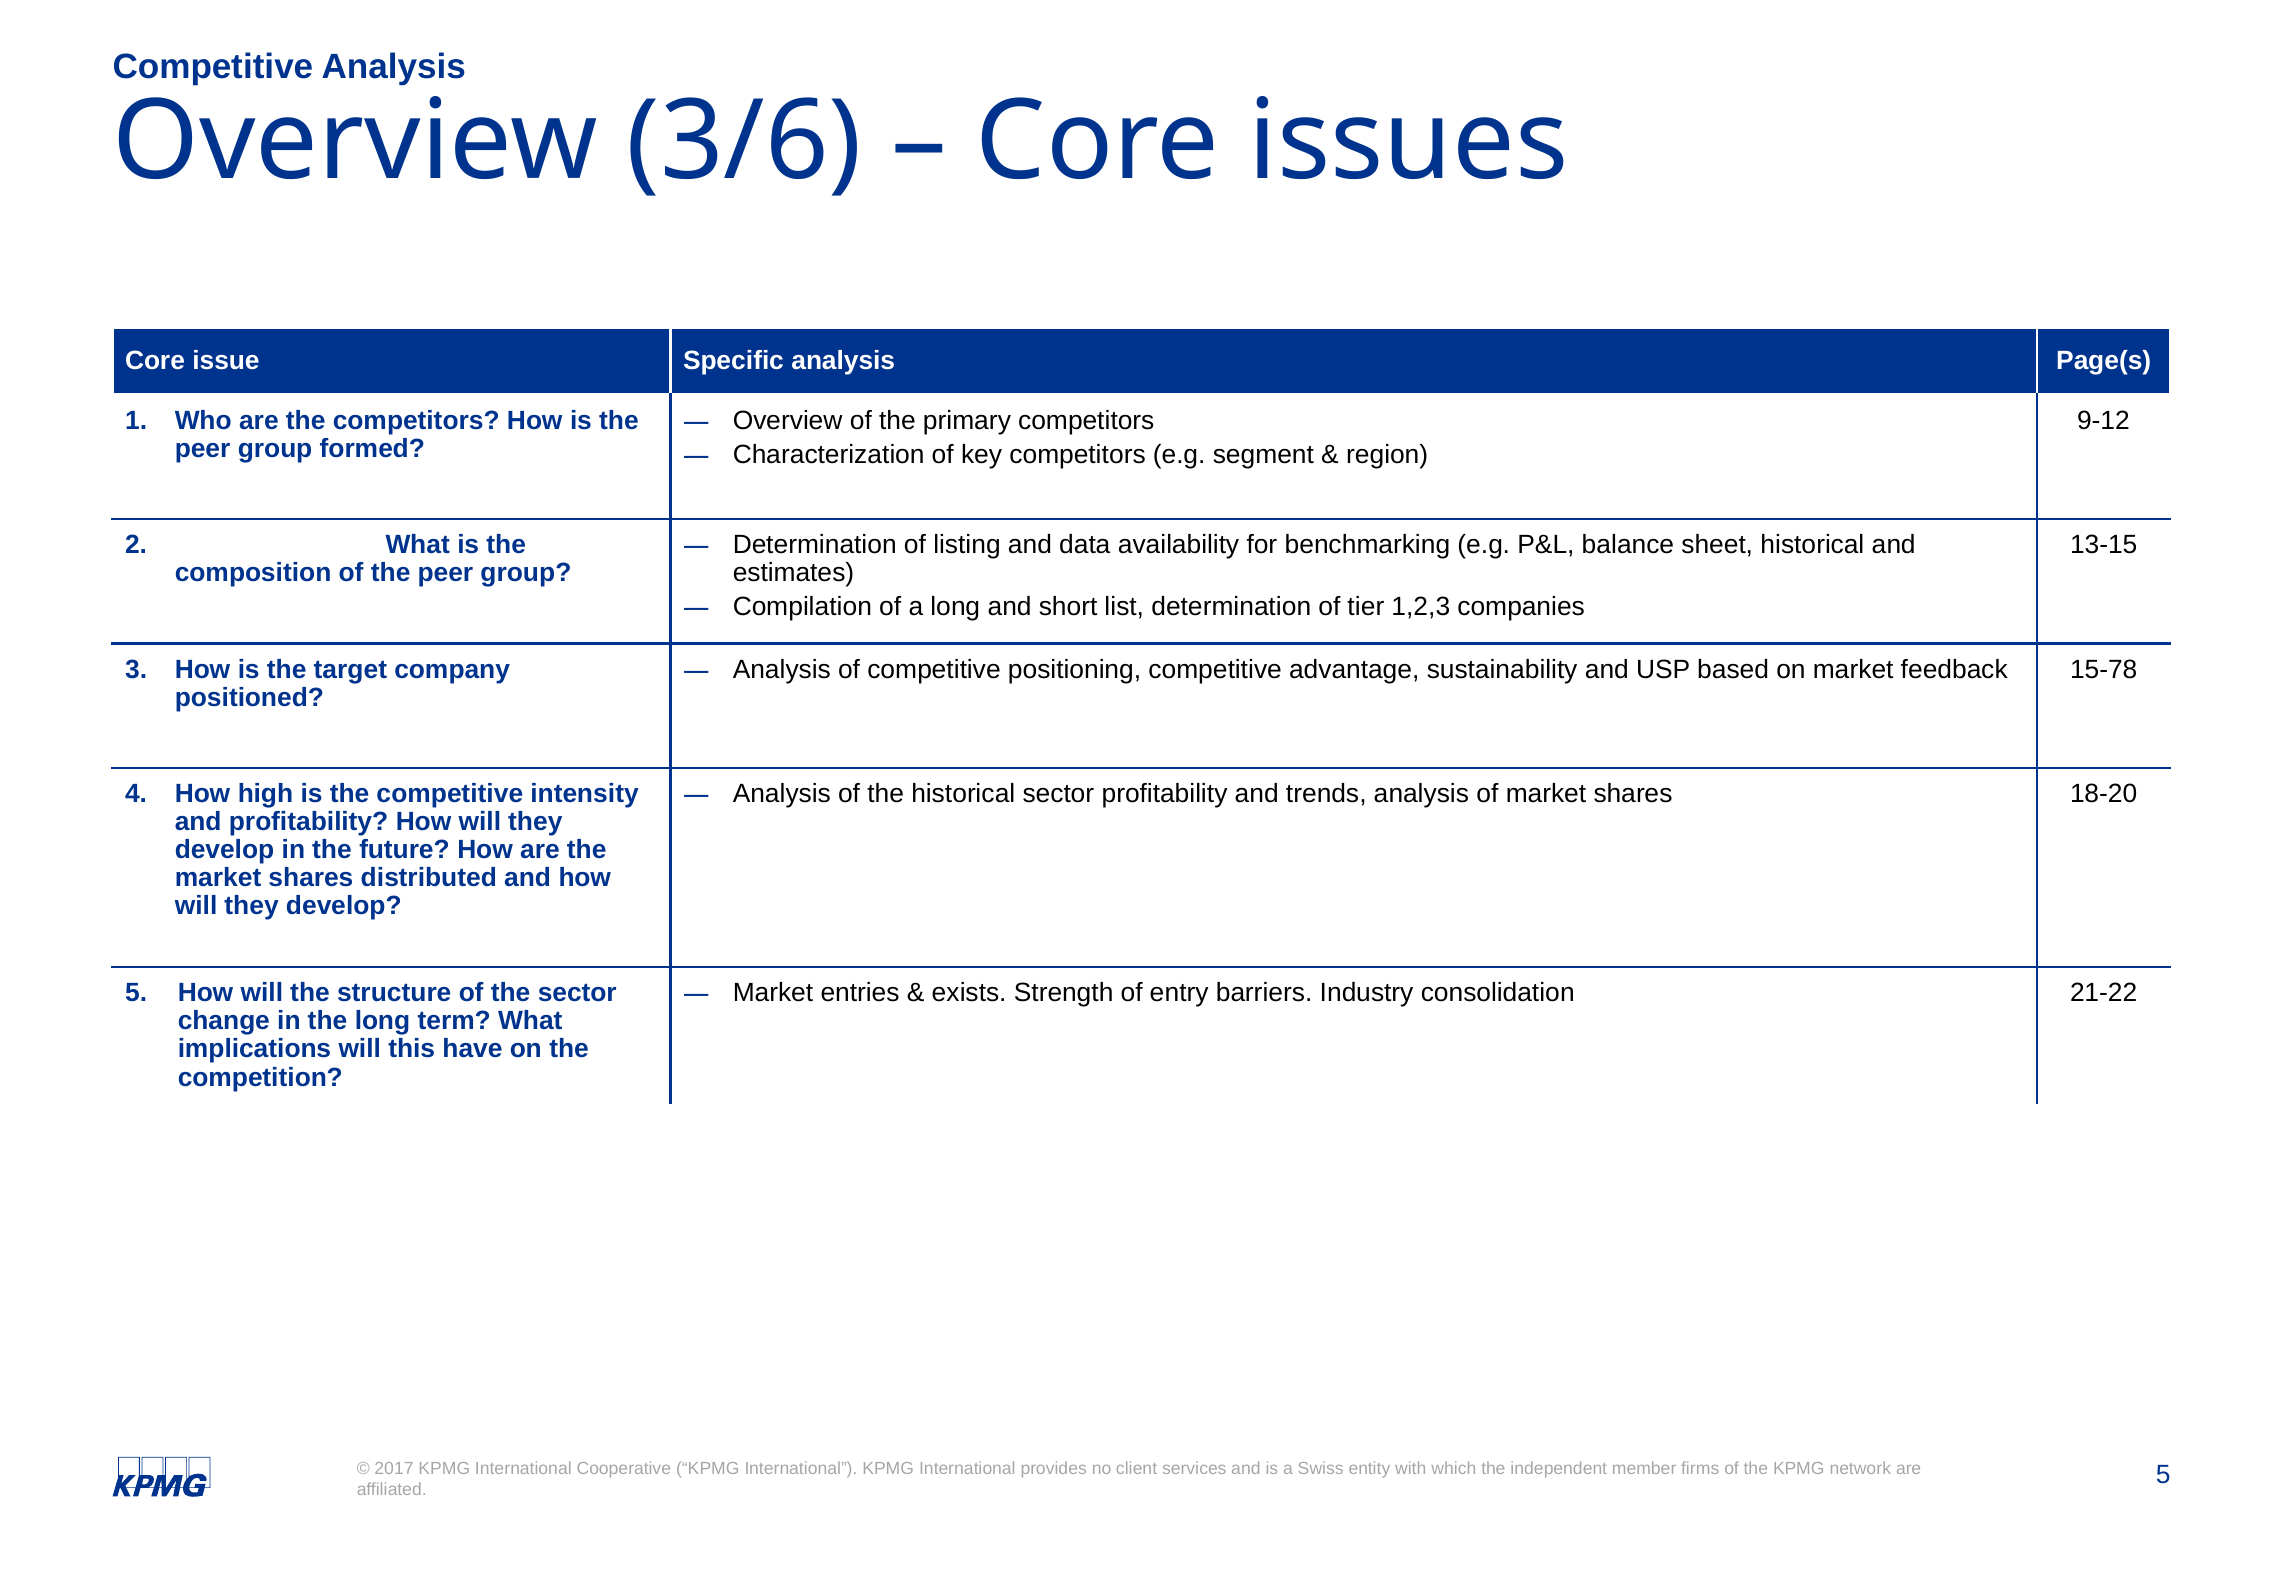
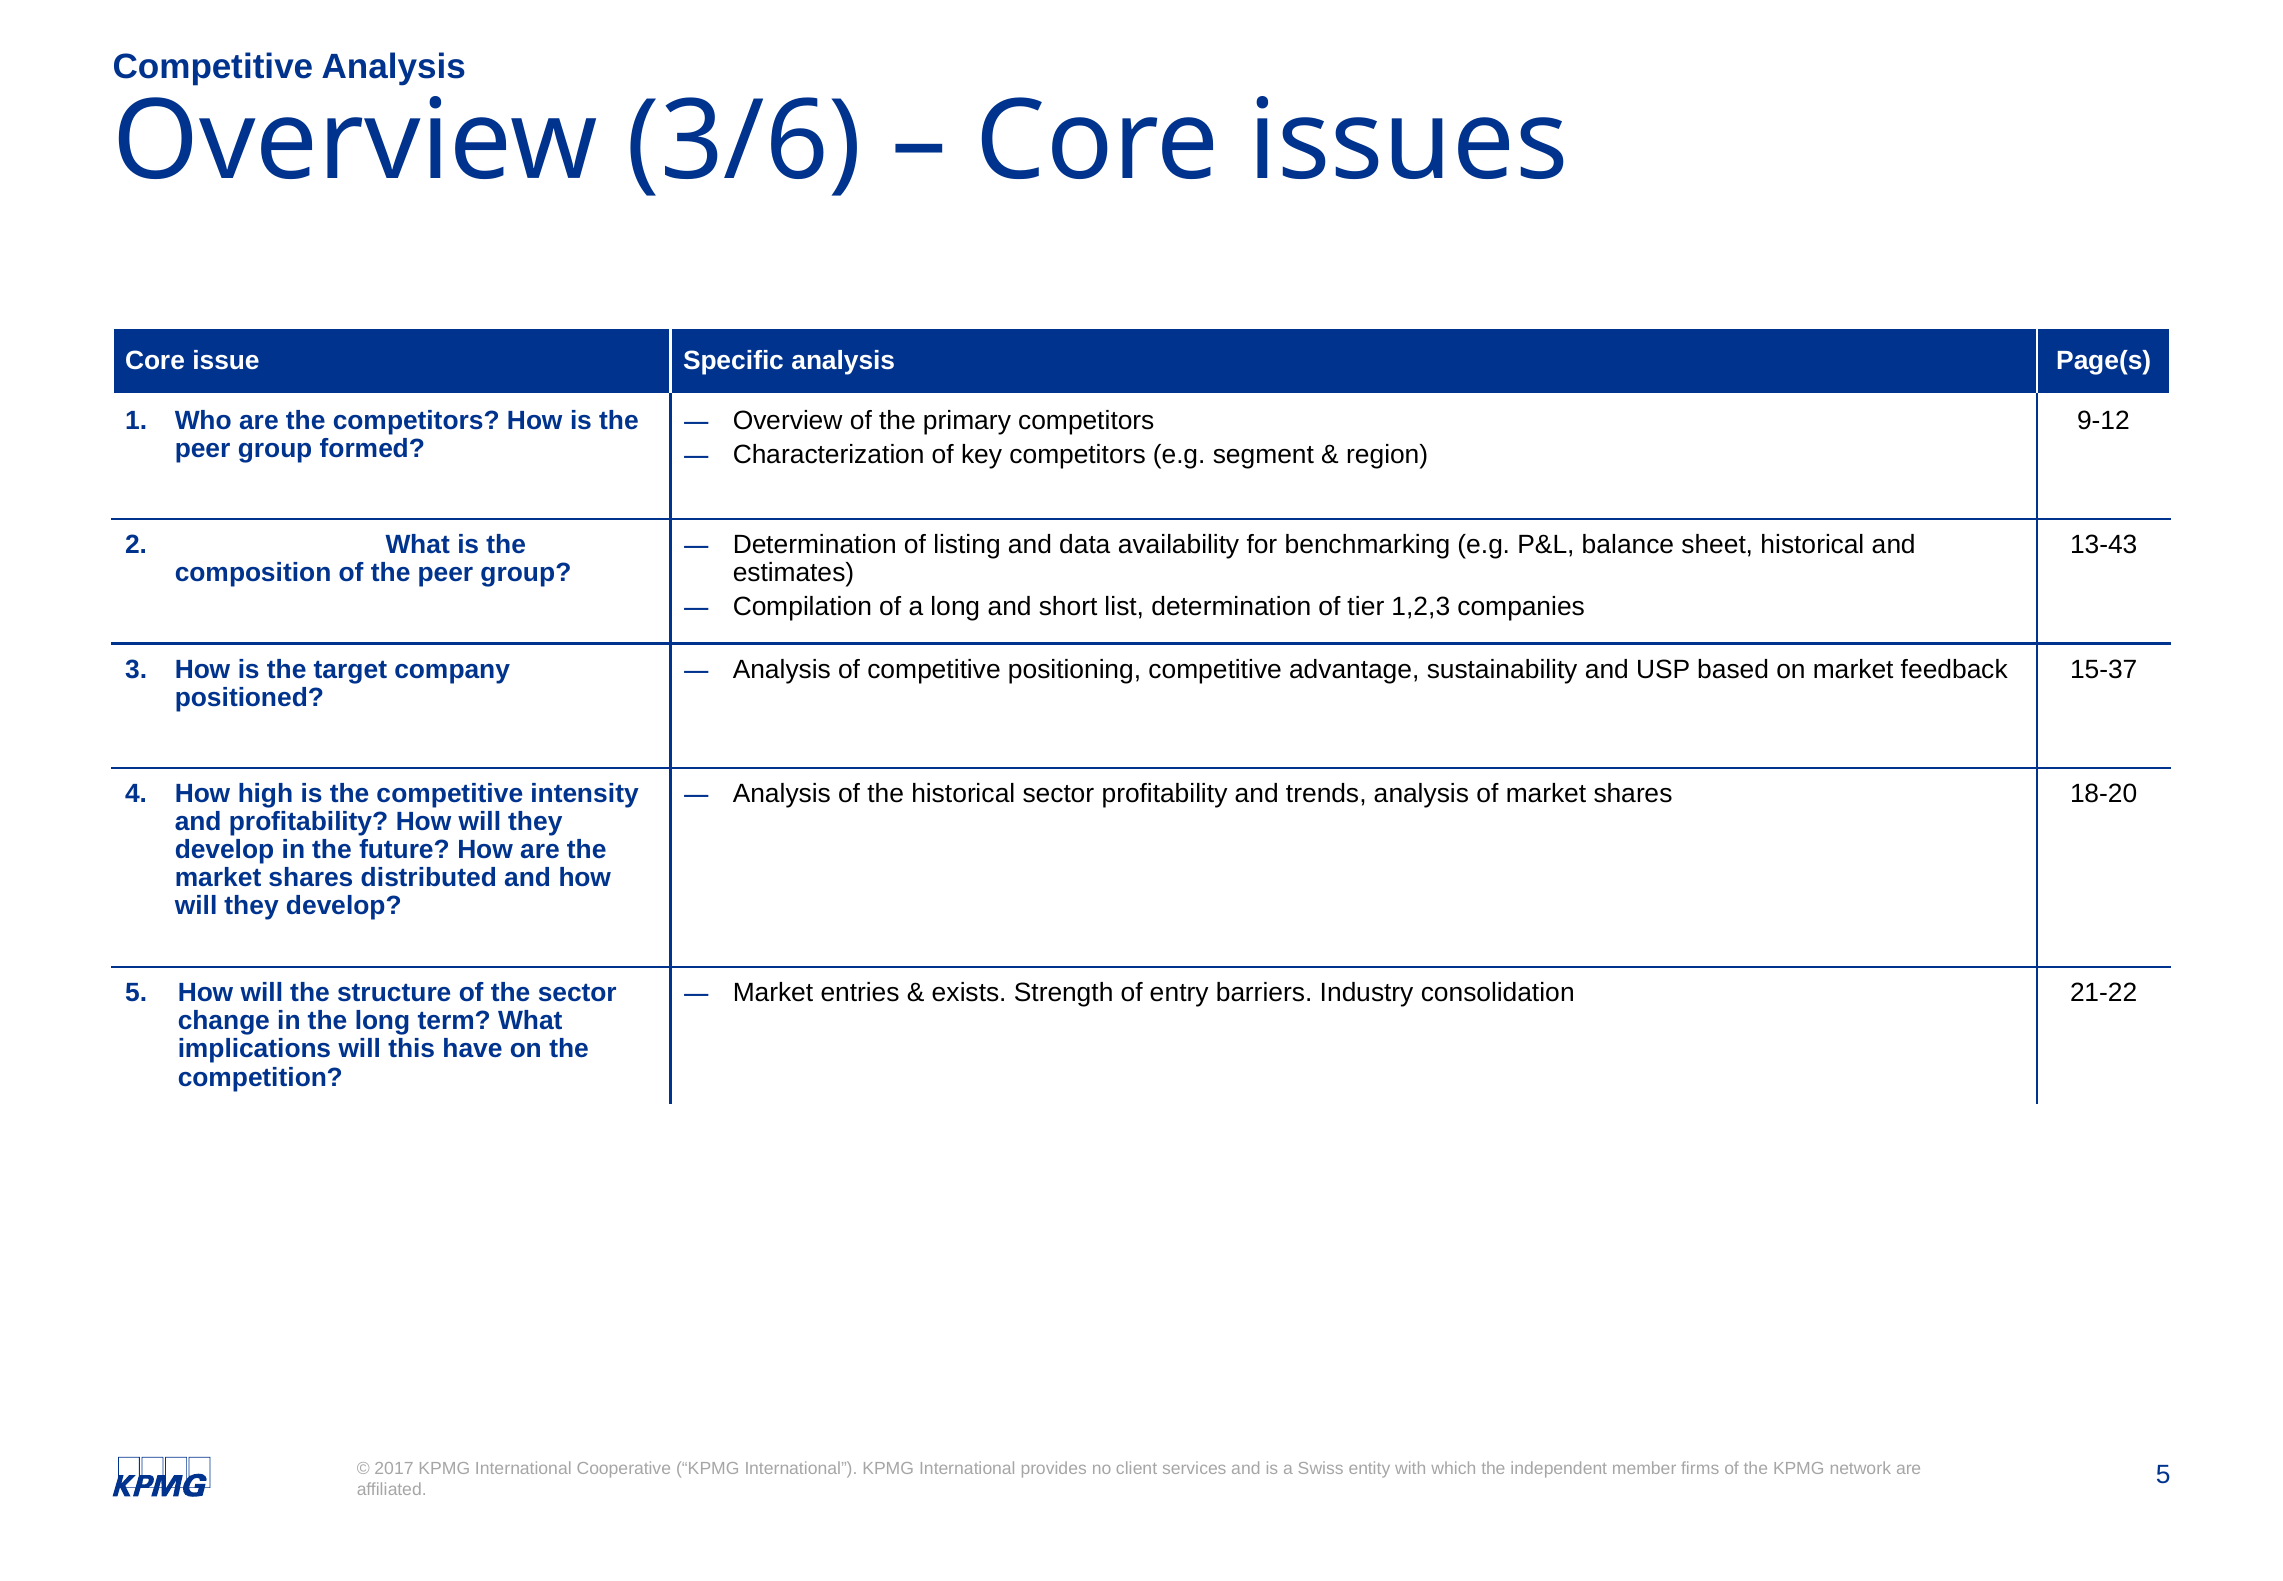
13-15: 13-15 -> 13-43 (2104, 545)
15-78: 15-78 -> 15-37 (2104, 669)
